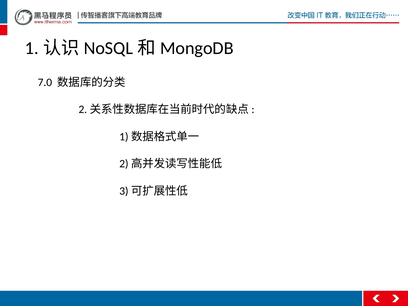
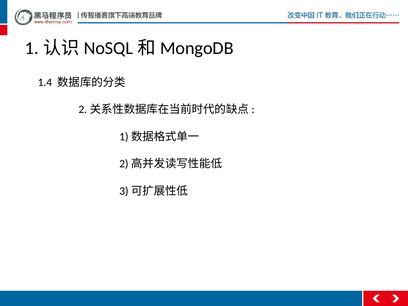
7.0: 7.0 -> 1.4 (45, 82)
